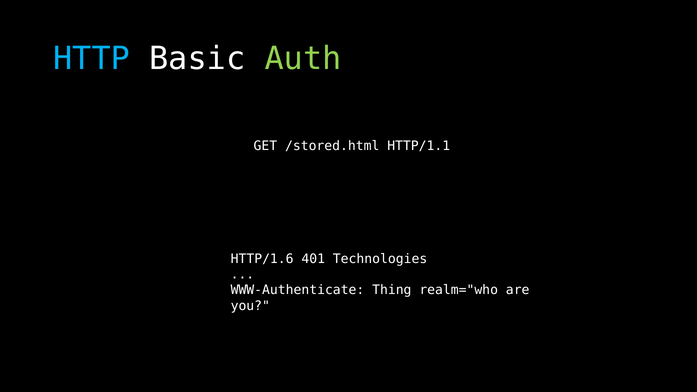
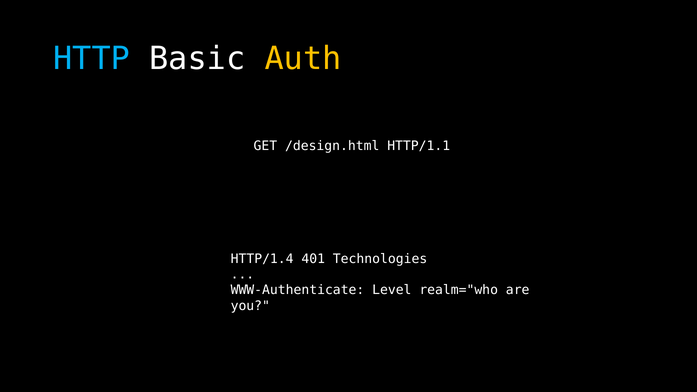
Auth colour: light green -> yellow (303, 59)
/stored.html: /stored.html -> /design.html (332, 146)
HTTP/1.6: HTTP/1.6 -> HTTP/1.4 (262, 259)
Thing: Thing -> Level (392, 290)
